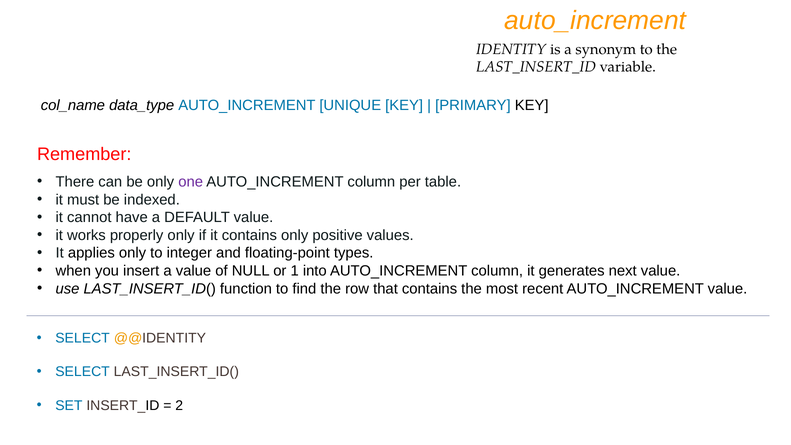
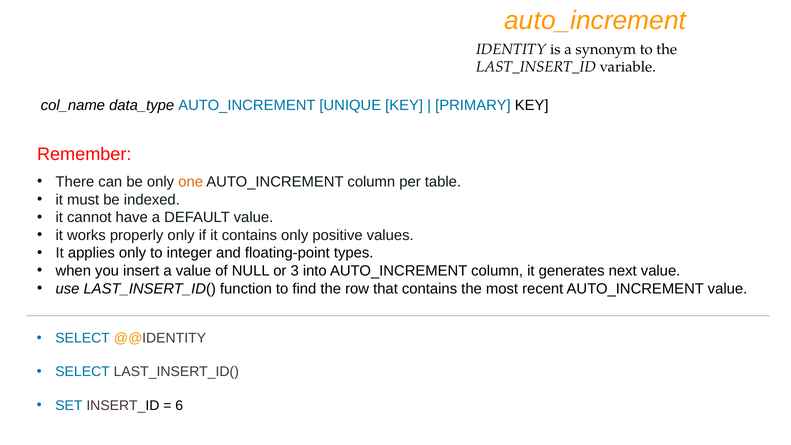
one colour: purple -> orange (191, 182)
1: 1 -> 3 (295, 271)
2: 2 -> 6 (179, 405)
